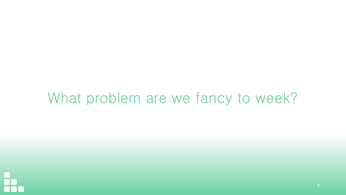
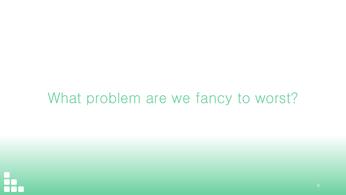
week: week -> worst (277, 98)
